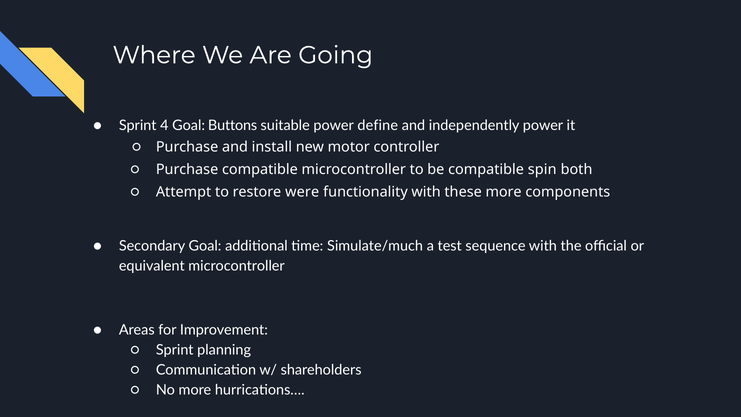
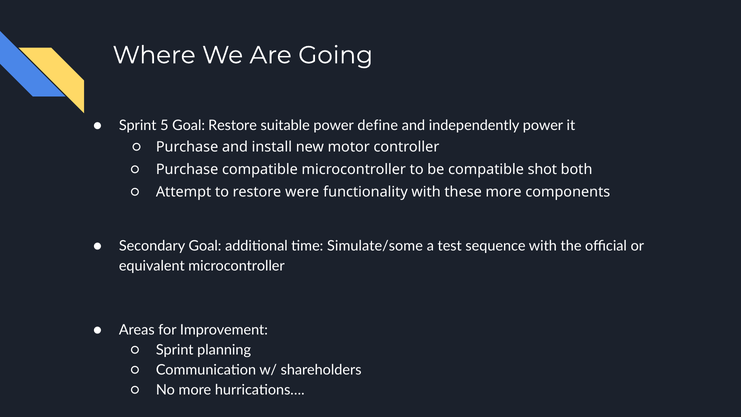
4: 4 -> 5 (164, 125)
Goal Buttons: Buttons -> Restore (233, 125)
spin: spin -> shot (542, 169)
Simulate/much: Simulate/much -> Simulate/some (375, 246)
